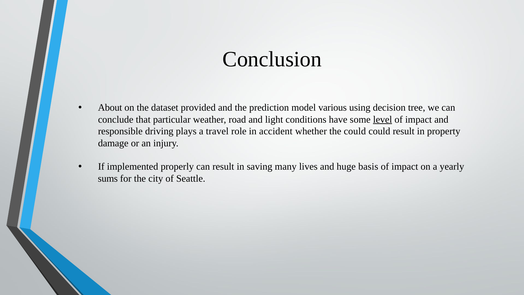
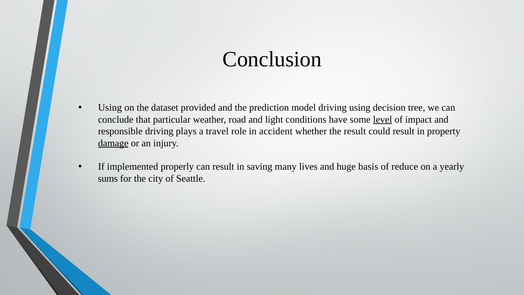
About: About -> Using (110, 108)
model various: various -> driving (333, 108)
the could: could -> result (355, 131)
damage underline: none -> present (113, 143)
impact: impact -> reduce (405, 167)
